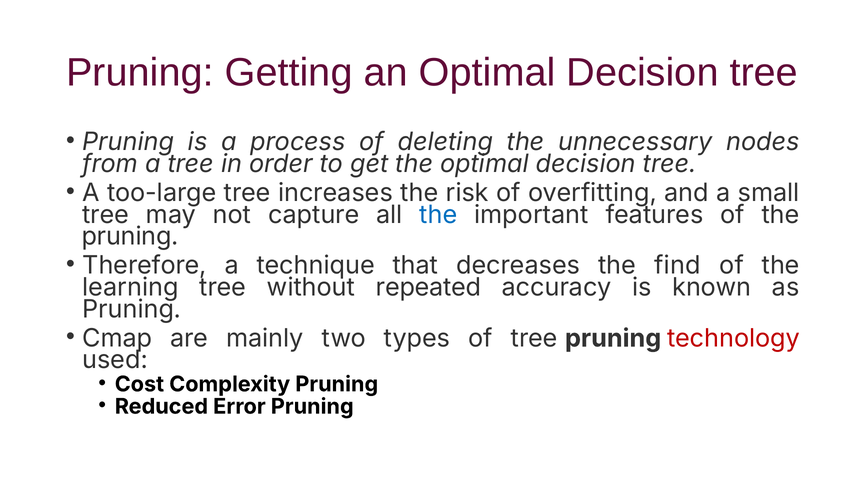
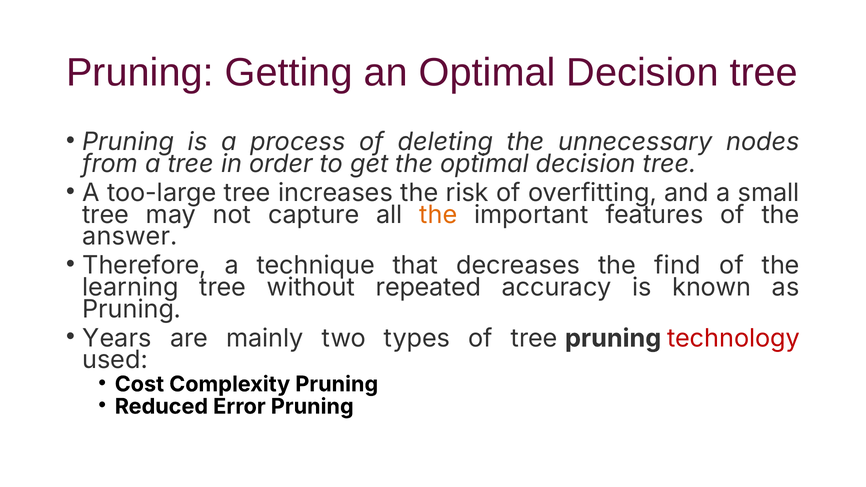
the colour: blue -> orange (438, 215)
pruning: pruning -> answer (130, 237)
Cmap: Cmap -> Years (117, 338)
